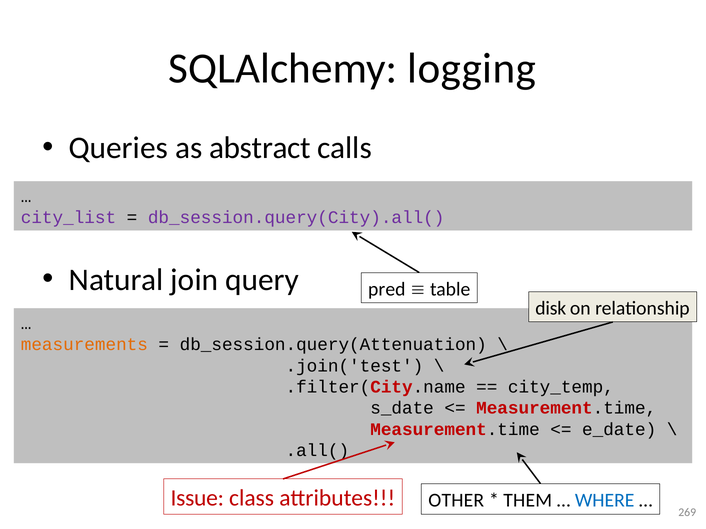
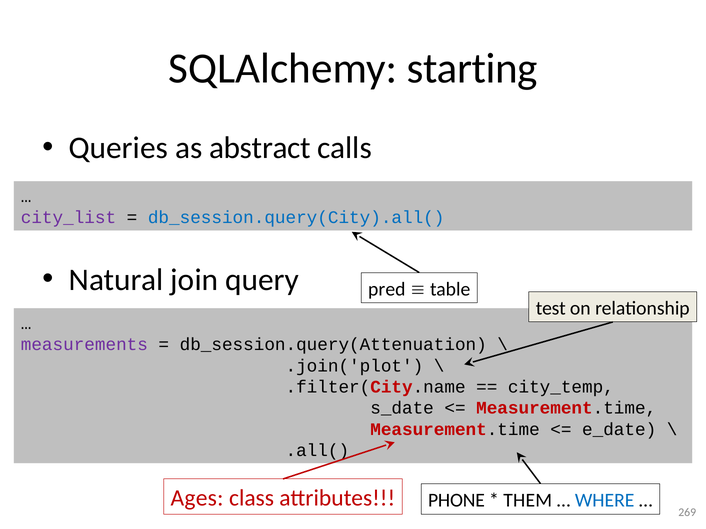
logging: logging -> starting (472, 68)
db_session.query(City).all( colour: purple -> blue (296, 218)
disk: disk -> test (551, 308)
measurements colour: orange -> purple (84, 345)
.join('test: .join('test -> .join('plot (354, 366)
Issue: Issue -> Ages (197, 499)
OTHER: OTHER -> PHONE (456, 501)
